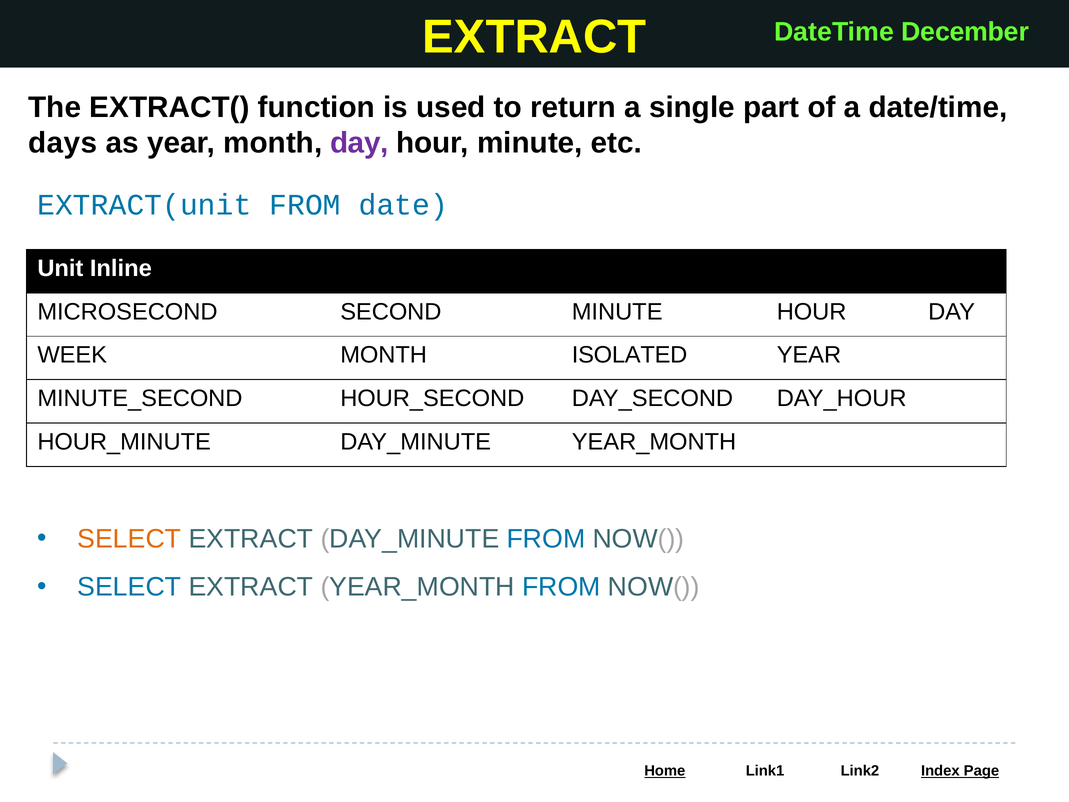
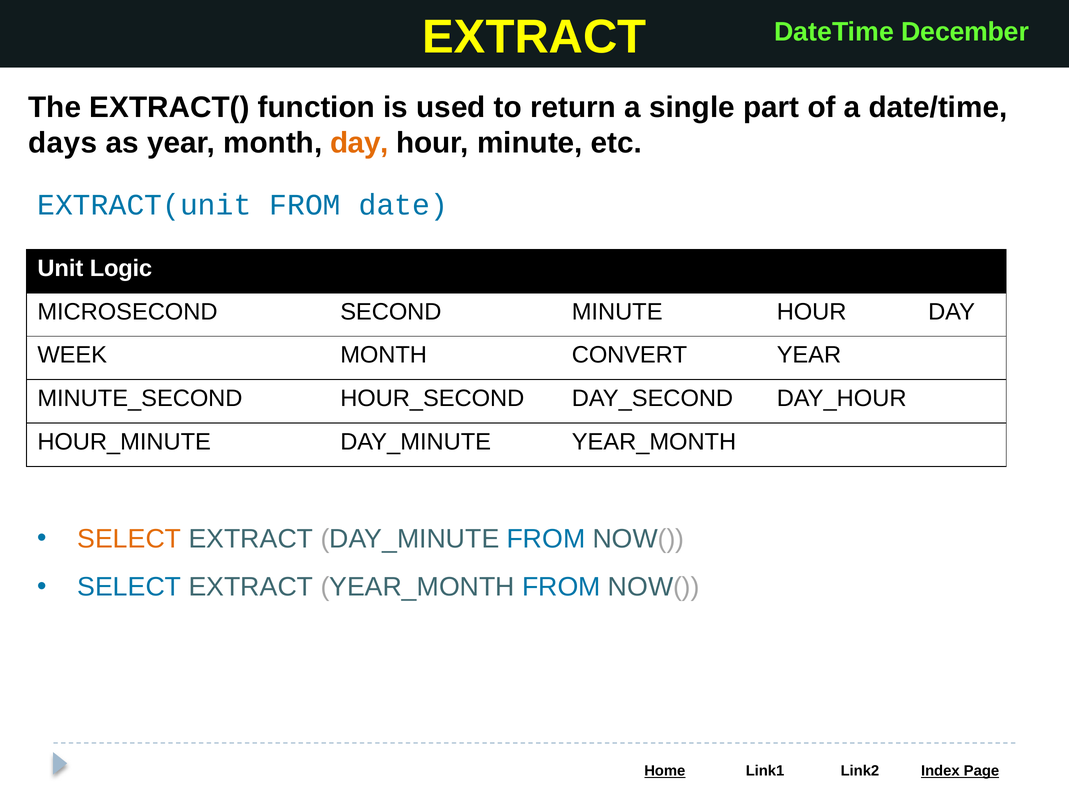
day colour: purple -> orange (359, 143)
Inline: Inline -> Logic (121, 268)
ISOLATED: ISOLATED -> CONVERT (630, 355)
